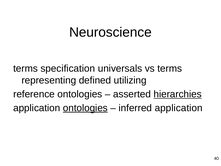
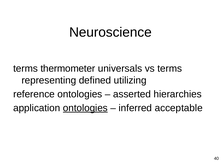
specification: specification -> thermometer (68, 68)
hierarchies underline: present -> none (178, 94)
inferred application: application -> acceptable (179, 108)
